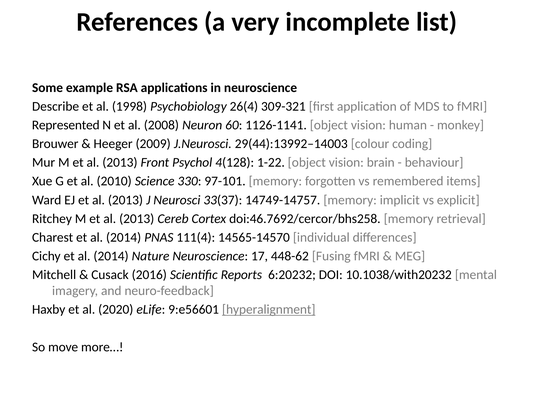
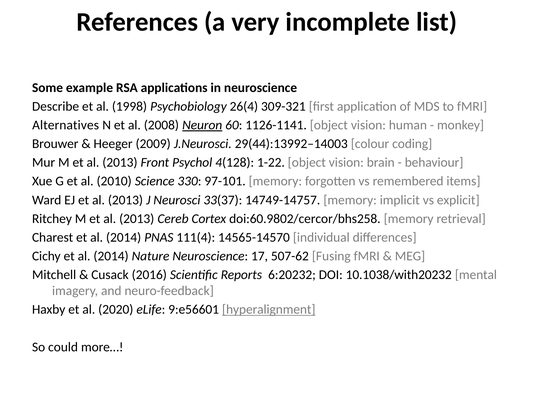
Represented: Represented -> Alternatives (66, 125)
Neuron underline: none -> present (202, 125)
doi:46.7692/cercor/bhs258: doi:46.7692/cercor/bhs258 -> doi:60.9802/cercor/bhs258 (305, 218)
448-62: 448-62 -> 507-62 (290, 256)
move: move -> could (63, 347)
